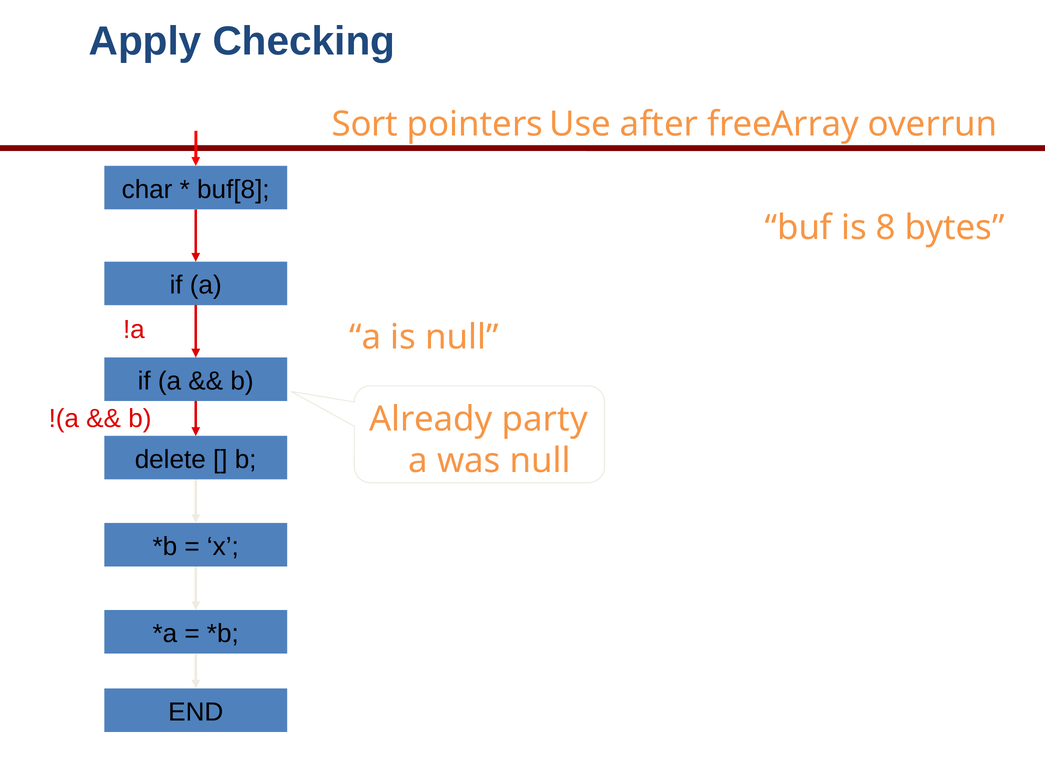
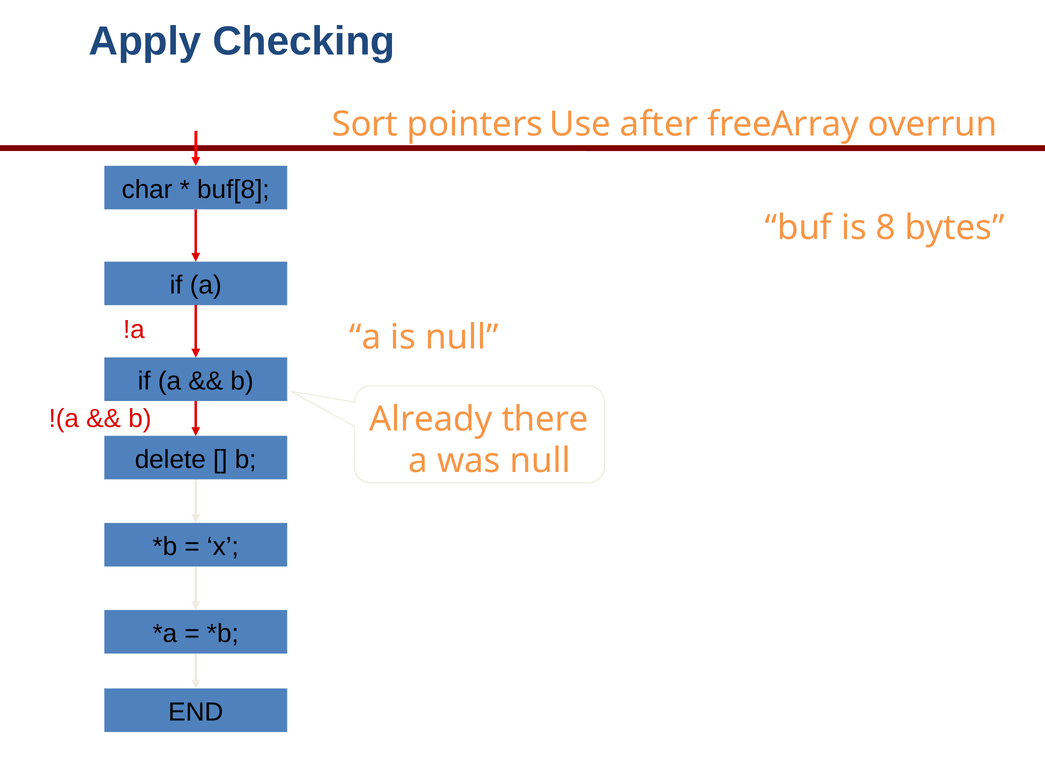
party: party -> there (545, 419)
